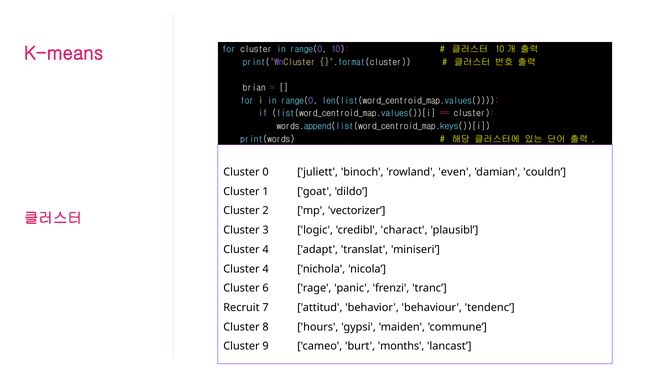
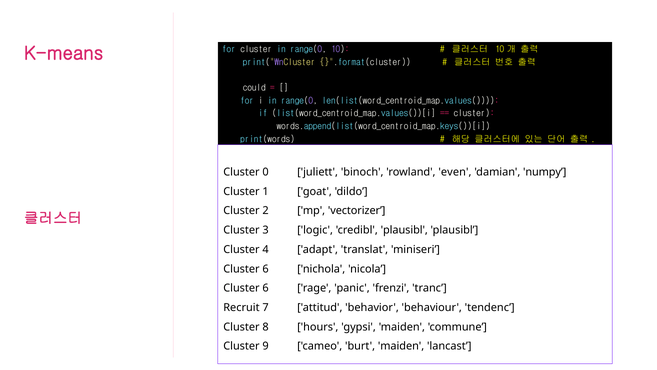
brian: brian -> could (254, 88)
couldn: couldn -> numpy (545, 172)
credibl charact: charact -> plausibl (404, 230)
4: 4 -> 6 (266, 269)
burt months: months -> maiden (401, 346)
